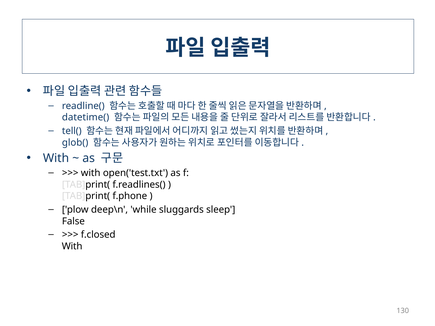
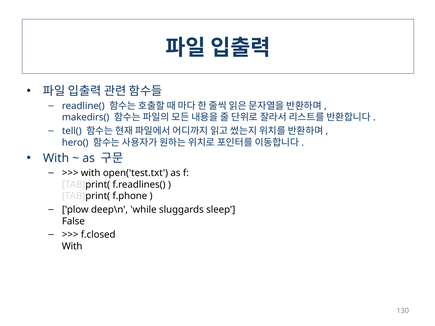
datetime(: datetime( -> makedirs( (86, 118)
glob(: glob( -> hero( (75, 143)
